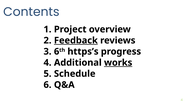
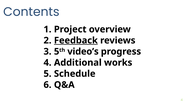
6: 6 -> 5 (57, 52)
https’s: https’s -> video’s (83, 52)
works underline: present -> none (118, 63)
